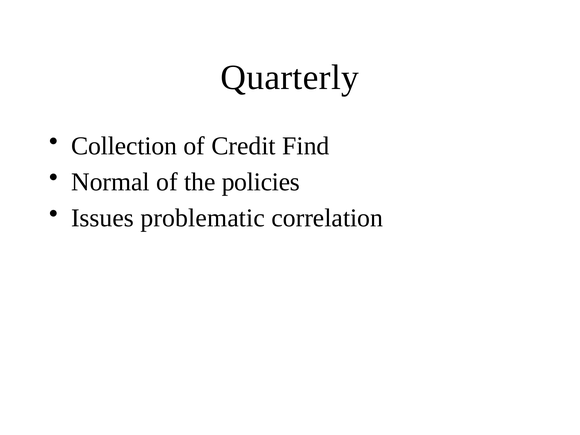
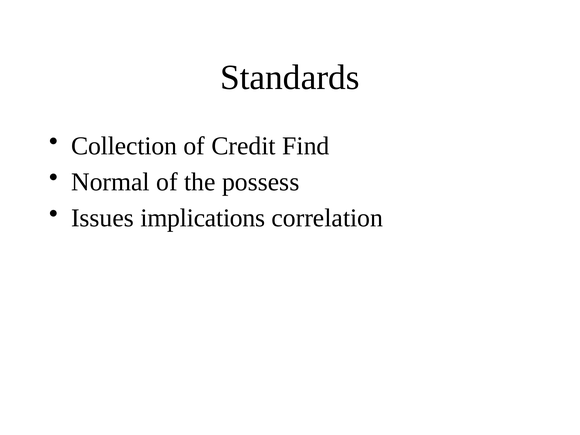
Quarterly: Quarterly -> Standards (290, 77)
policies: policies -> possess (261, 182)
problematic: problematic -> implications (203, 218)
